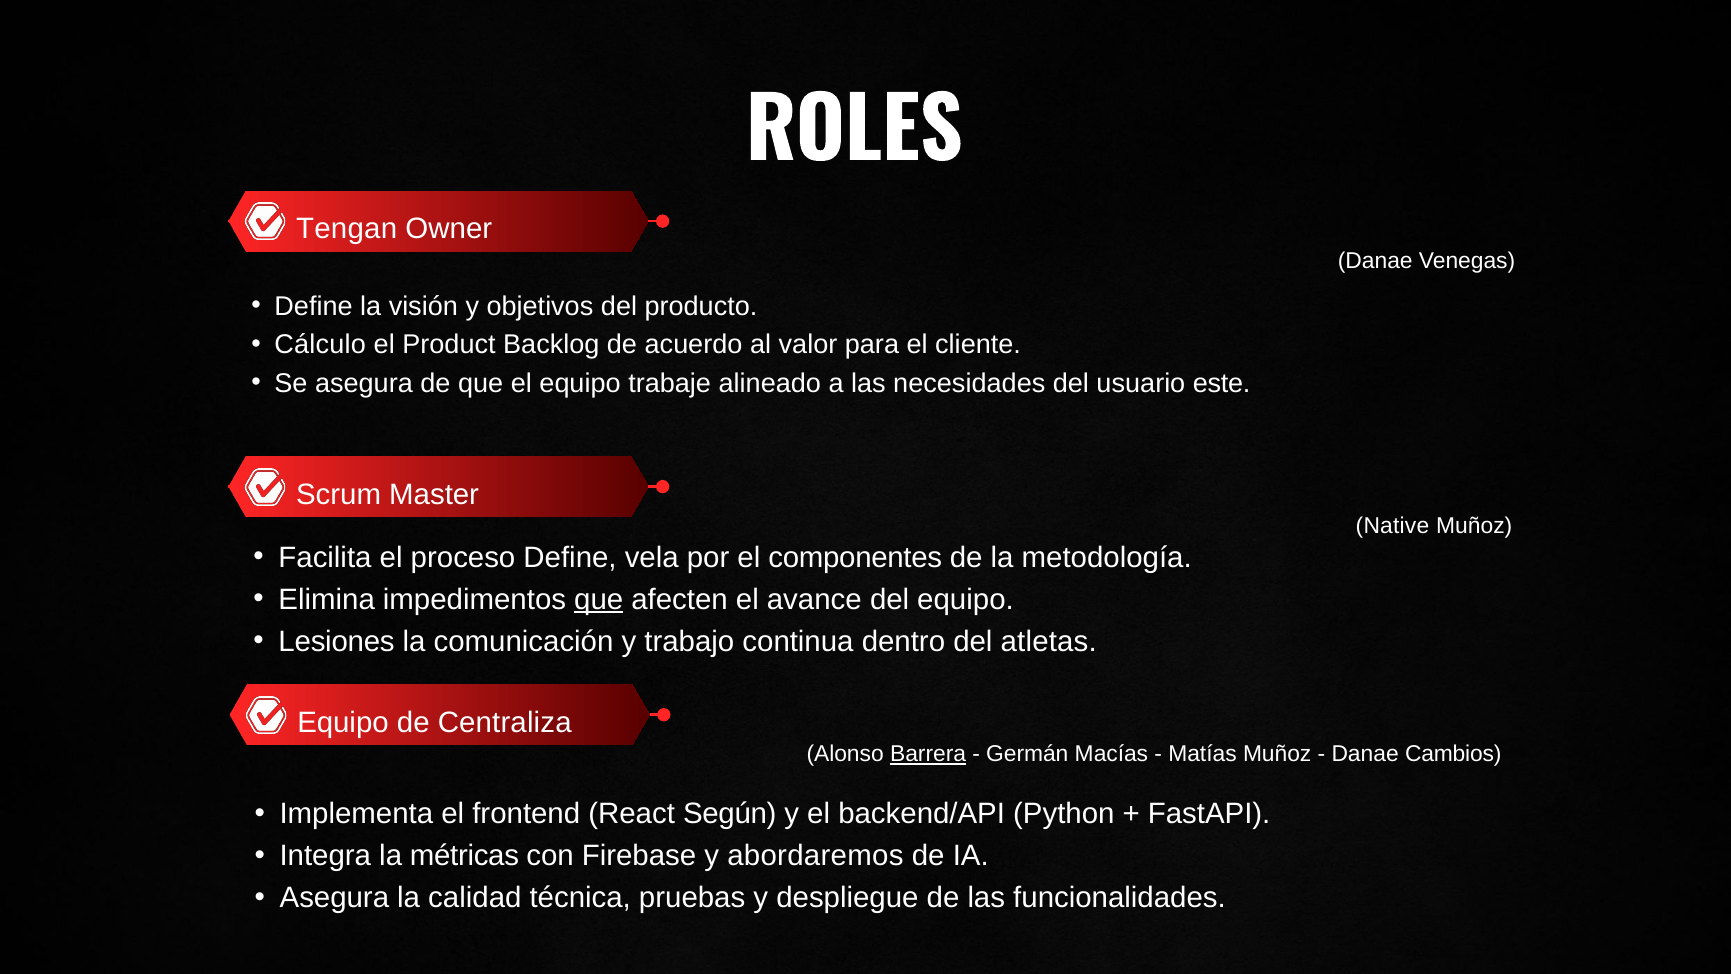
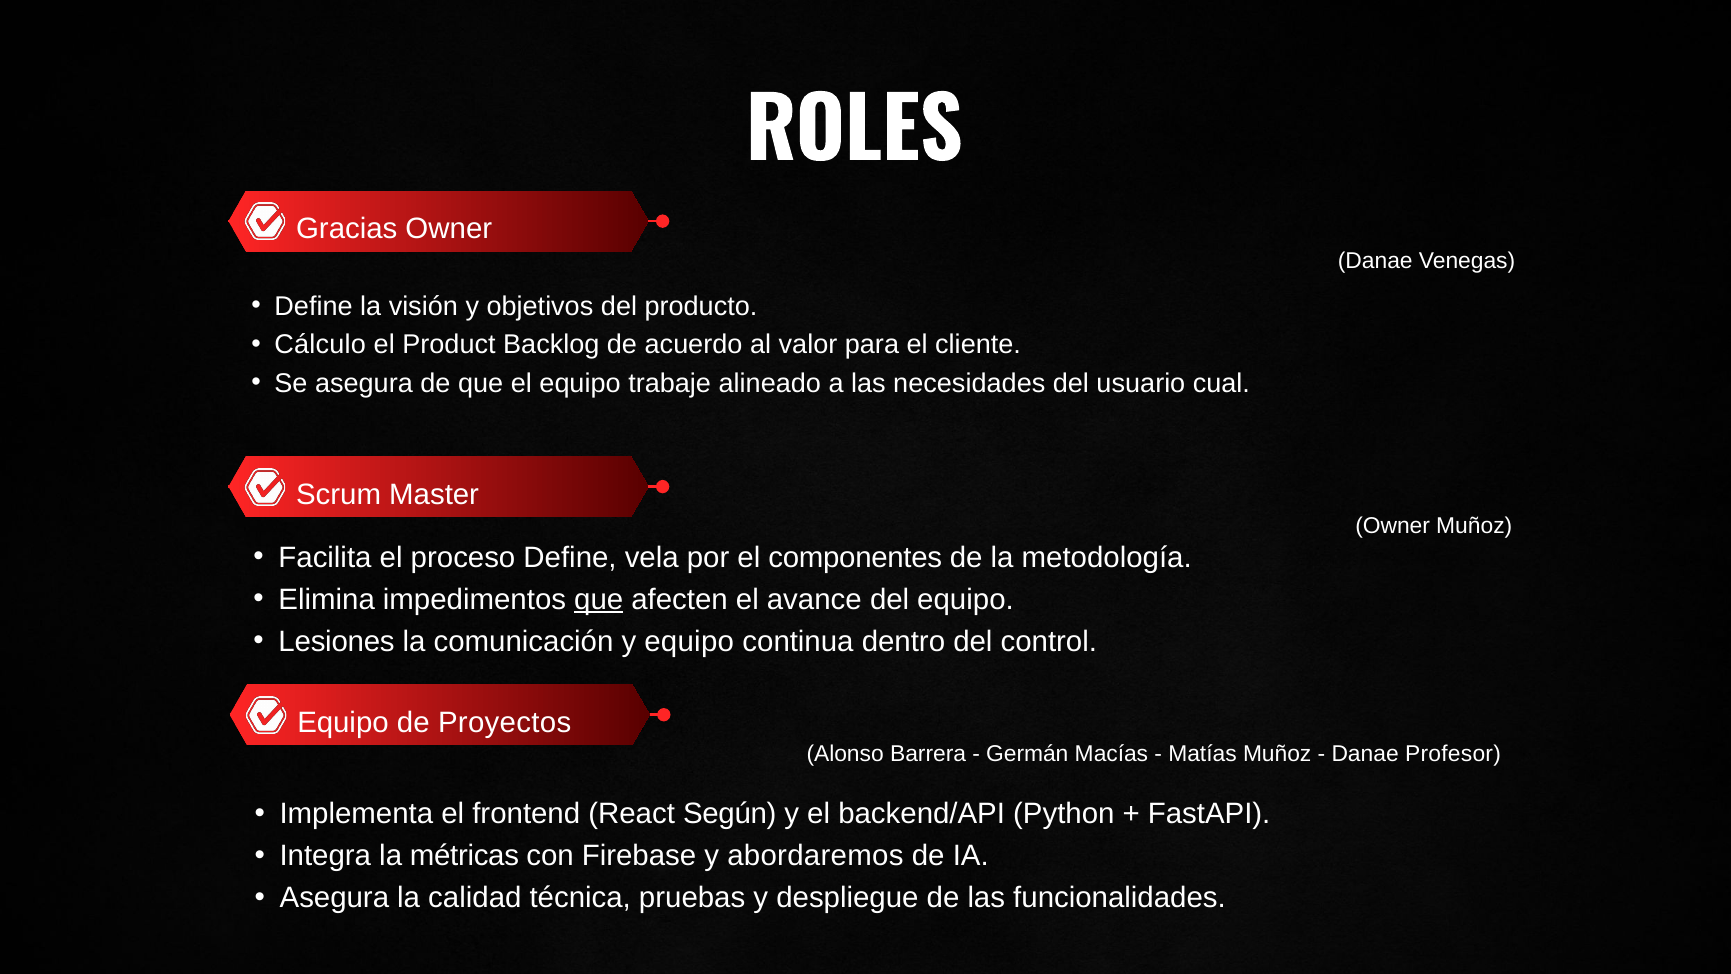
Tengan: Tengan -> Gracias (347, 229)
este: este -> cual (1221, 383)
Native: Native -> Owner (1393, 526)
y trabajo: trabajo -> equipo (689, 641)
atletas: atletas -> control (1049, 641)
Centraliza: Centraliza -> Proyectos (505, 723)
Barrera underline: present -> none (928, 754)
Cambios: Cambios -> Profesor (1453, 754)
